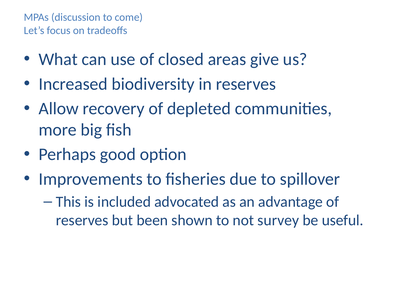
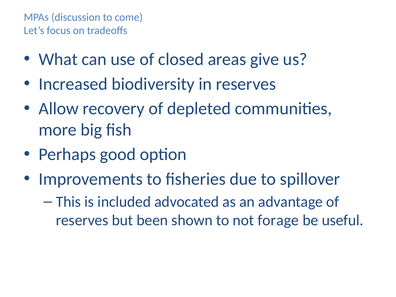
survey: survey -> forage (278, 220)
